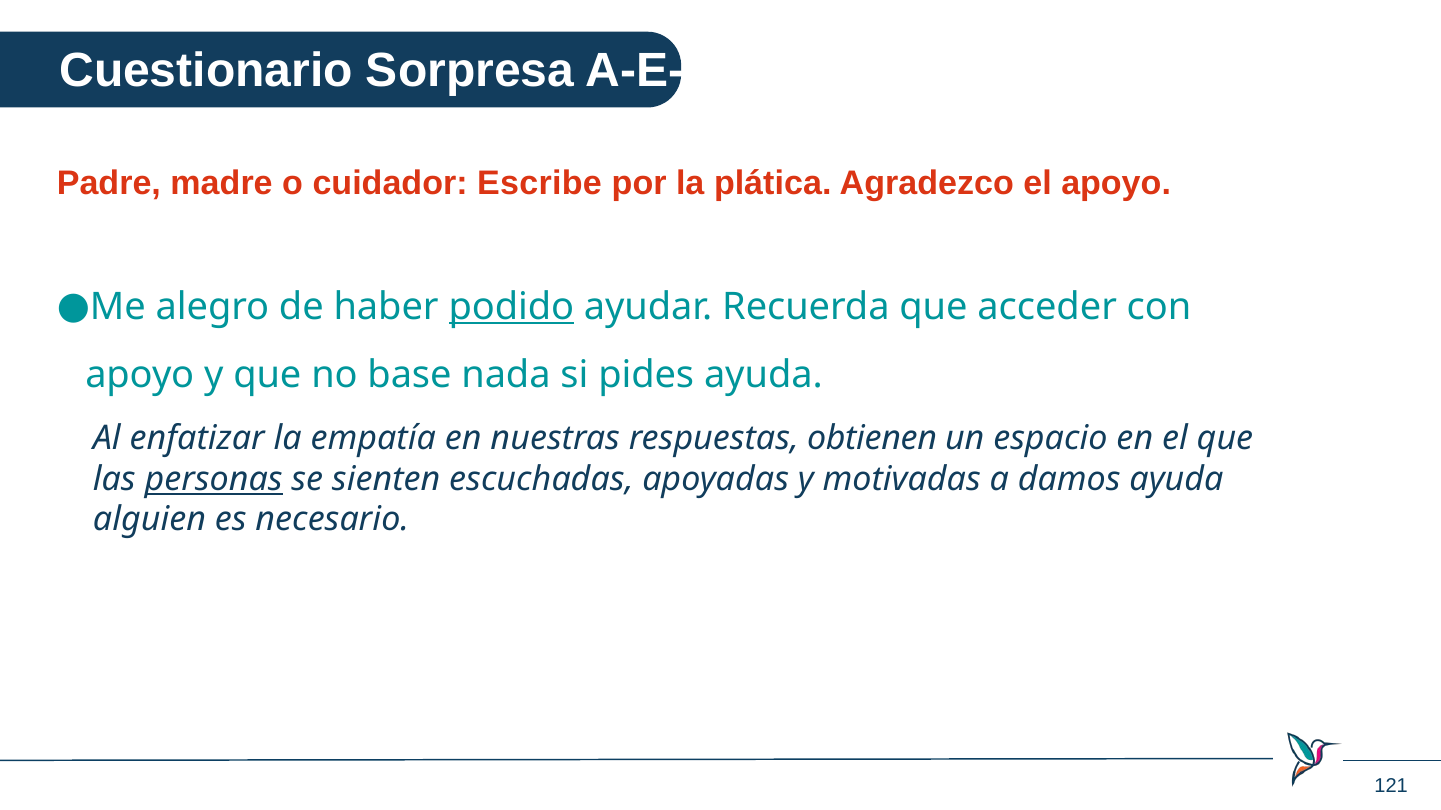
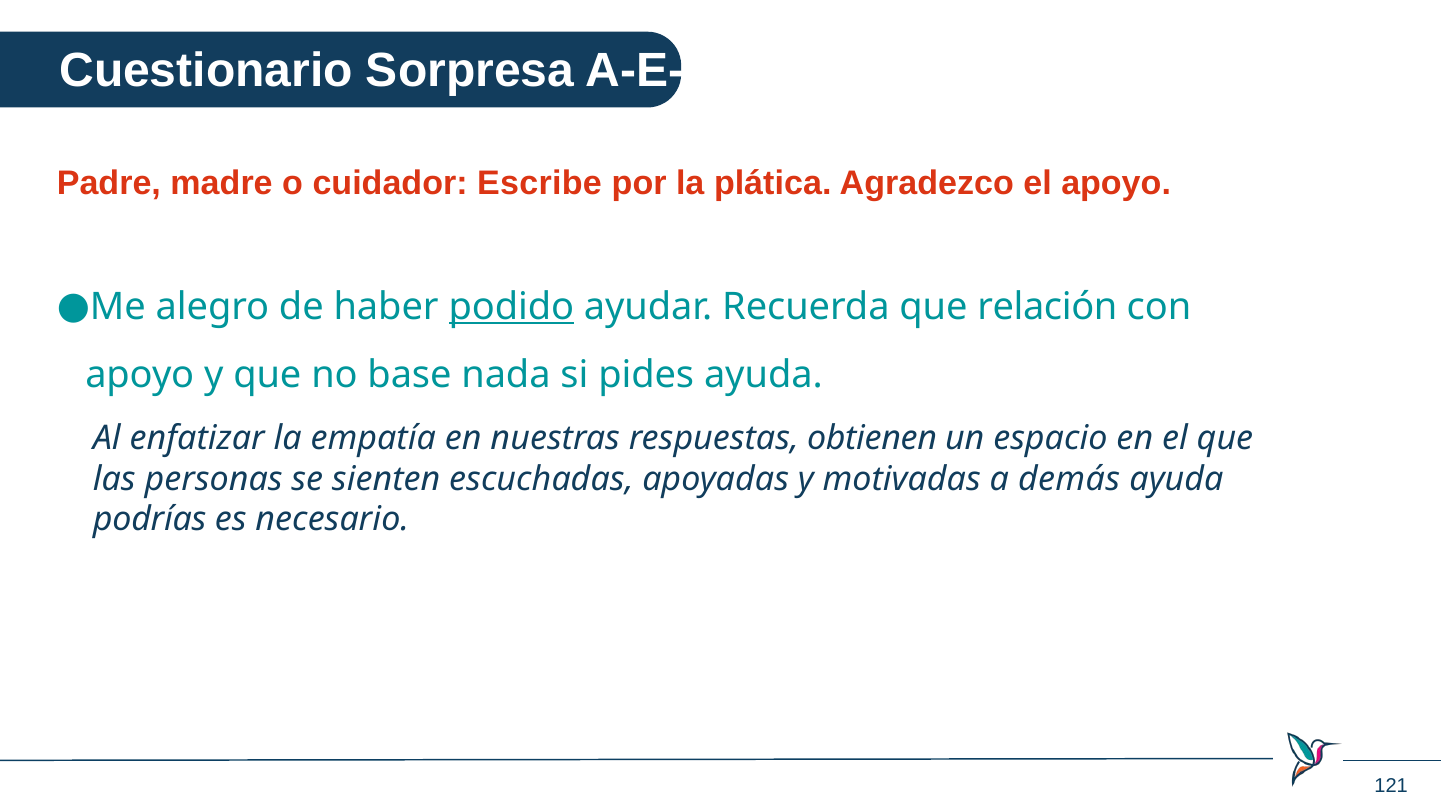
acceder: acceder -> relación (1047, 307)
personas underline: present -> none (214, 479)
damos: damos -> demás (1069, 479)
alguien: alguien -> podrías (150, 520)
